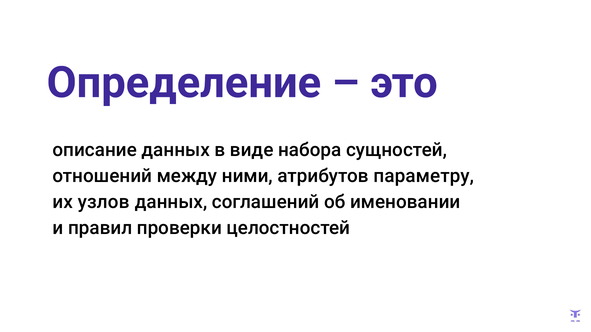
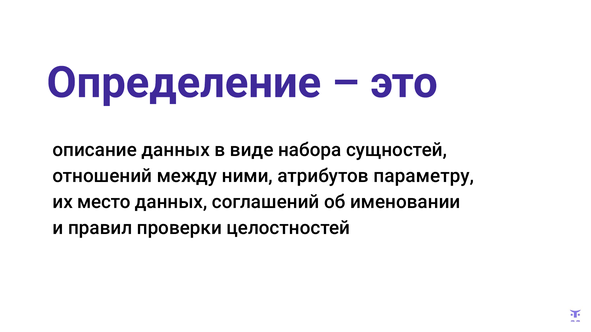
узлов: узлов -> место (104, 202)
